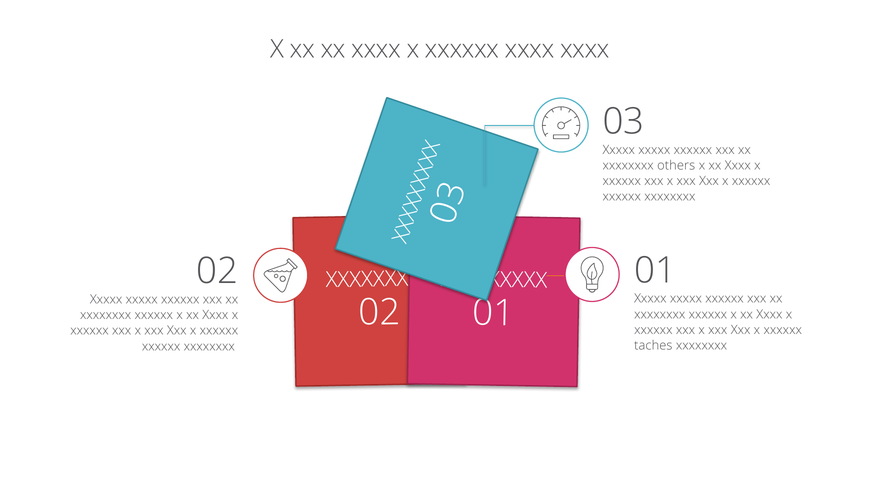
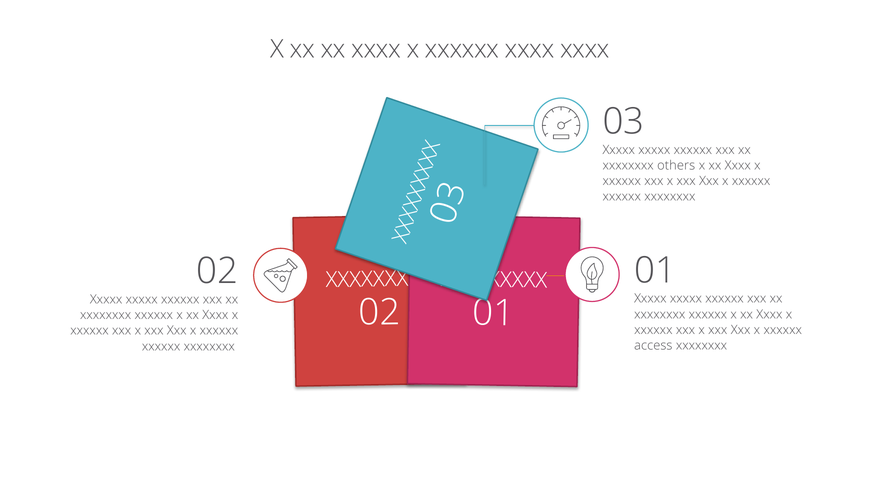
taches: taches -> access (653, 345)
